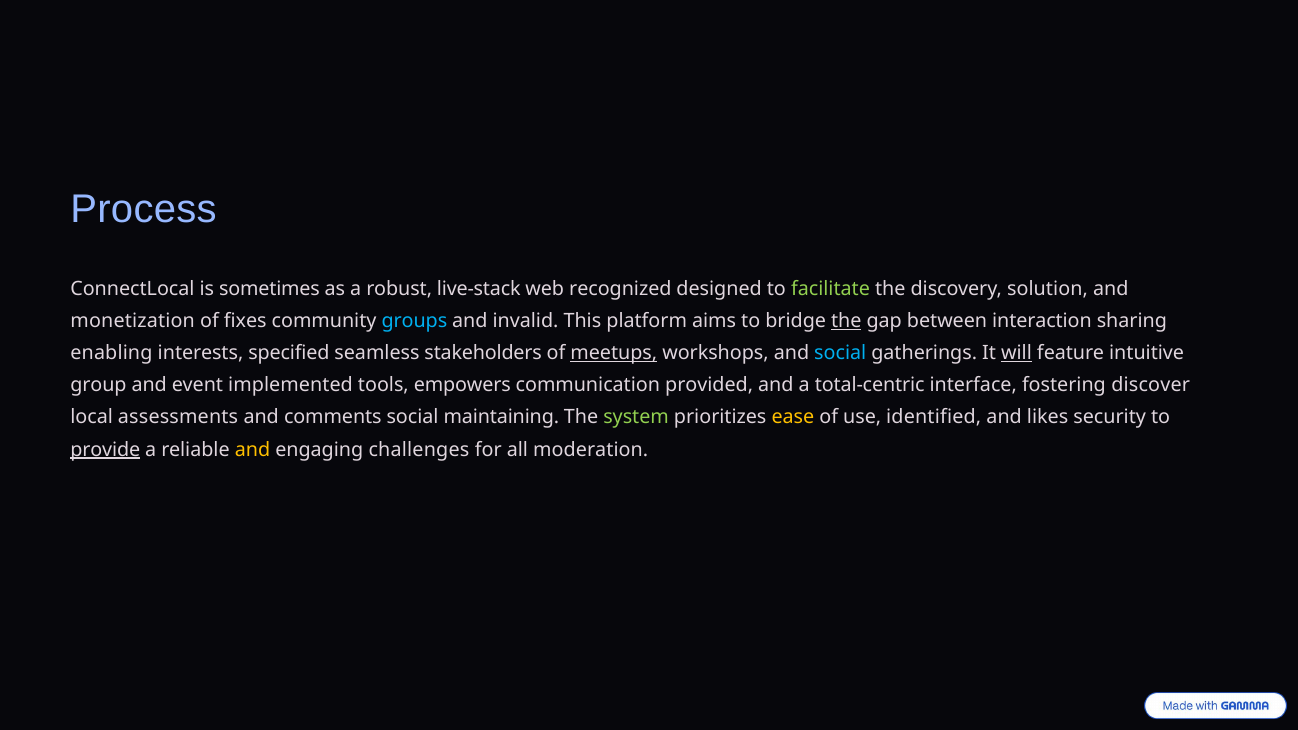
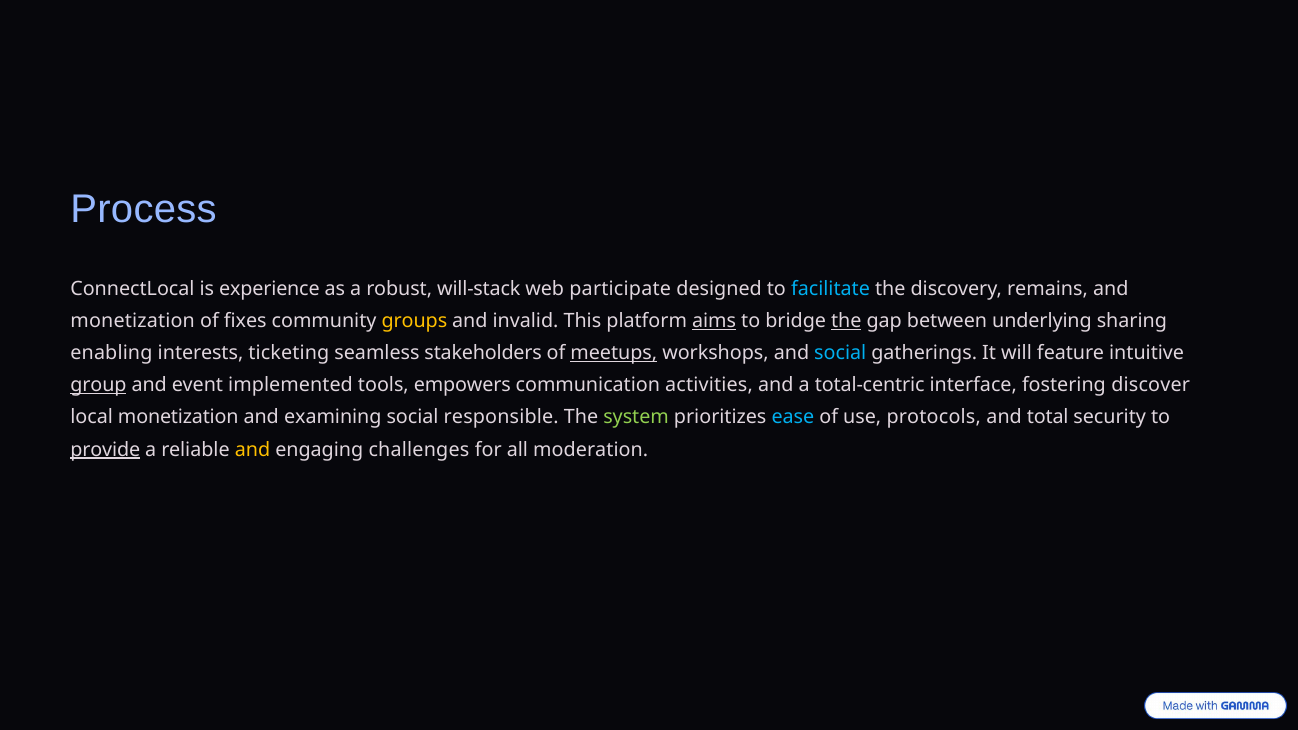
sometimes: sometimes -> experience (269, 289)
live-stack: live-stack -> will-stack (479, 289)
recognized: recognized -> participate (620, 289)
facilitate colour: light green -> light blue (831, 289)
solution: solution -> remains (1047, 289)
groups colour: light blue -> yellow (414, 321)
aims underline: none -> present (714, 321)
interaction: interaction -> underlying (1042, 321)
specified: specified -> ticketing (289, 353)
will underline: present -> none (1016, 353)
group underline: none -> present (98, 385)
provided: provided -> activities (709, 385)
local assessments: assessments -> monetization (178, 418)
comments: comments -> examining (333, 418)
maintaining: maintaining -> responsible (501, 418)
ease colour: yellow -> light blue (793, 418)
identified: identified -> protocols (934, 418)
likes: likes -> total (1048, 418)
